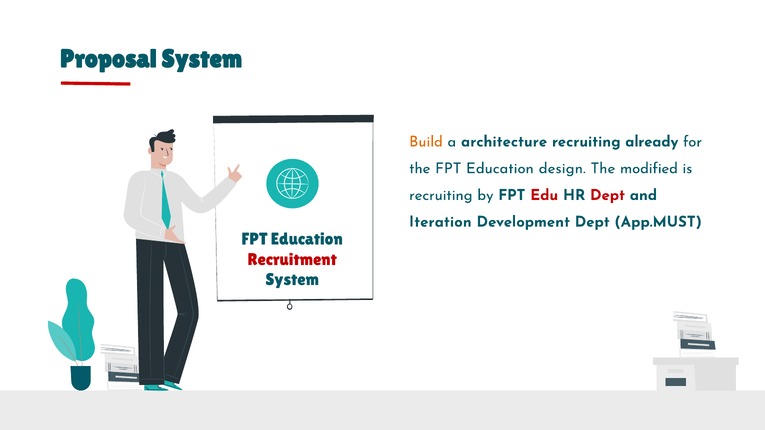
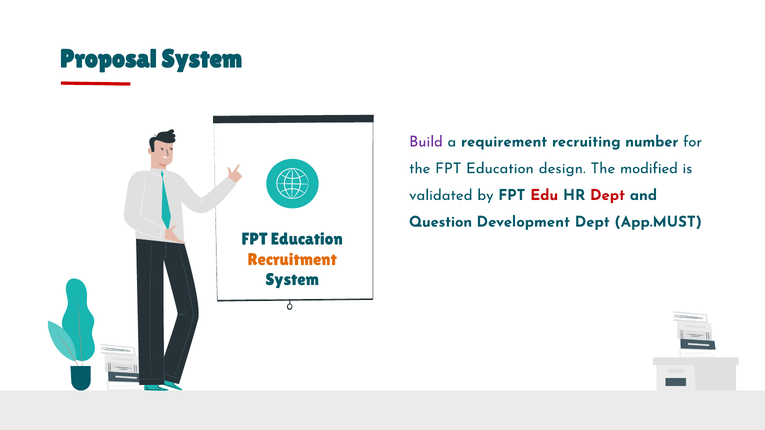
Build colour: orange -> purple (426, 142)
architecture: architecture -> requirement (504, 142)
already: already -> number (652, 142)
recruiting: recruiting -> validated (441, 195)
Iteration: Iteration -> Question (441, 222)
Recruitment colour: red -> orange (292, 260)
